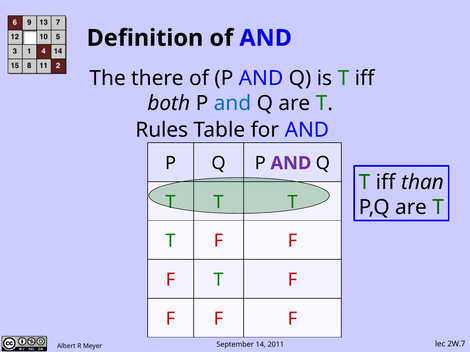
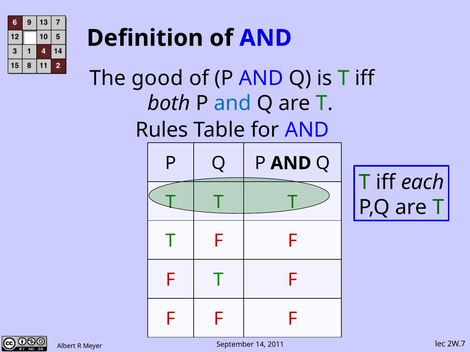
there: there -> good (157, 78)
AND colour: purple -> black (291, 163)
than: than -> each (423, 182)
